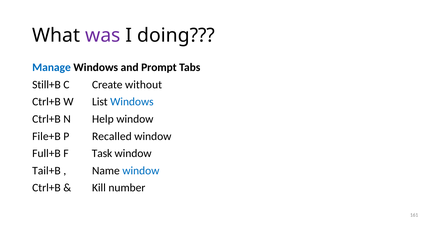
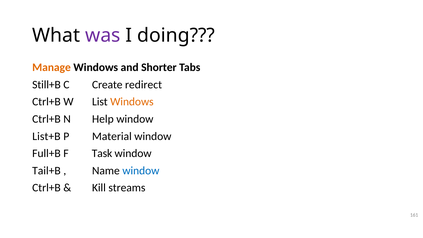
Manage colour: blue -> orange (52, 67)
Prompt: Prompt -> Shorter (159, 67)
without: without -> redirect (144, 85)
Windows colour: blue -> orange (132, 102)
File+B: File+B -> List+B (46, 136)
Recalled: Recalled -> Material (112, 136)
number: number -> streams (127, 188)
